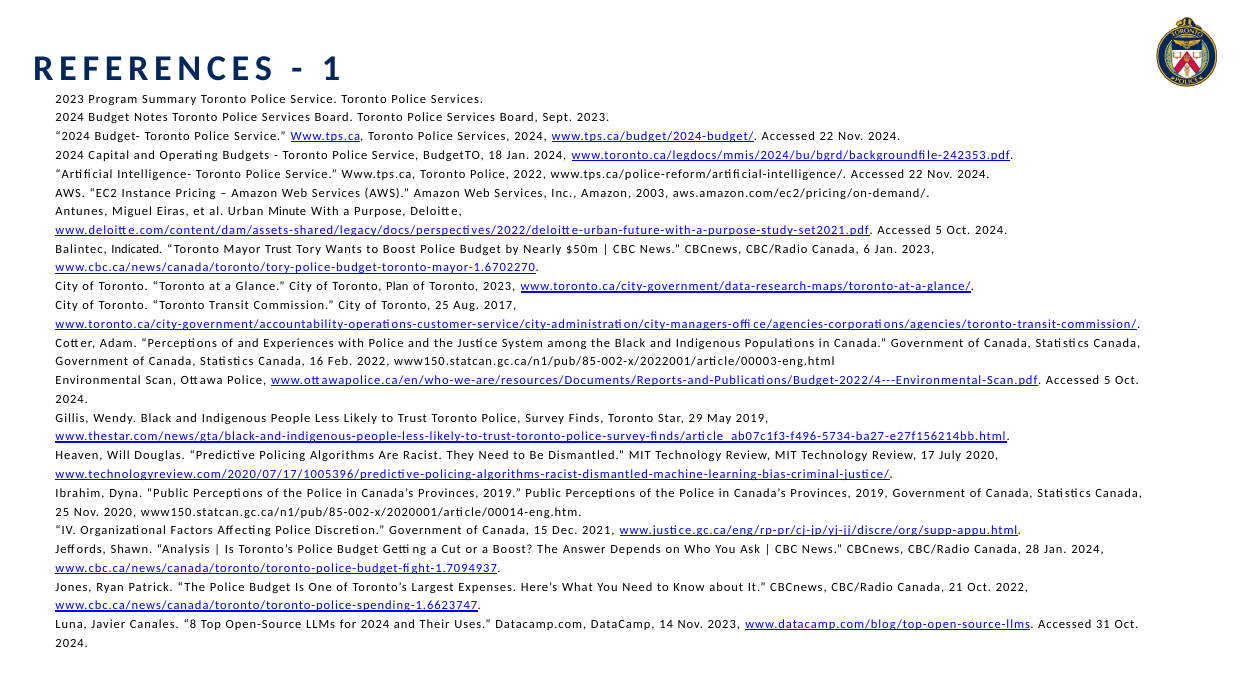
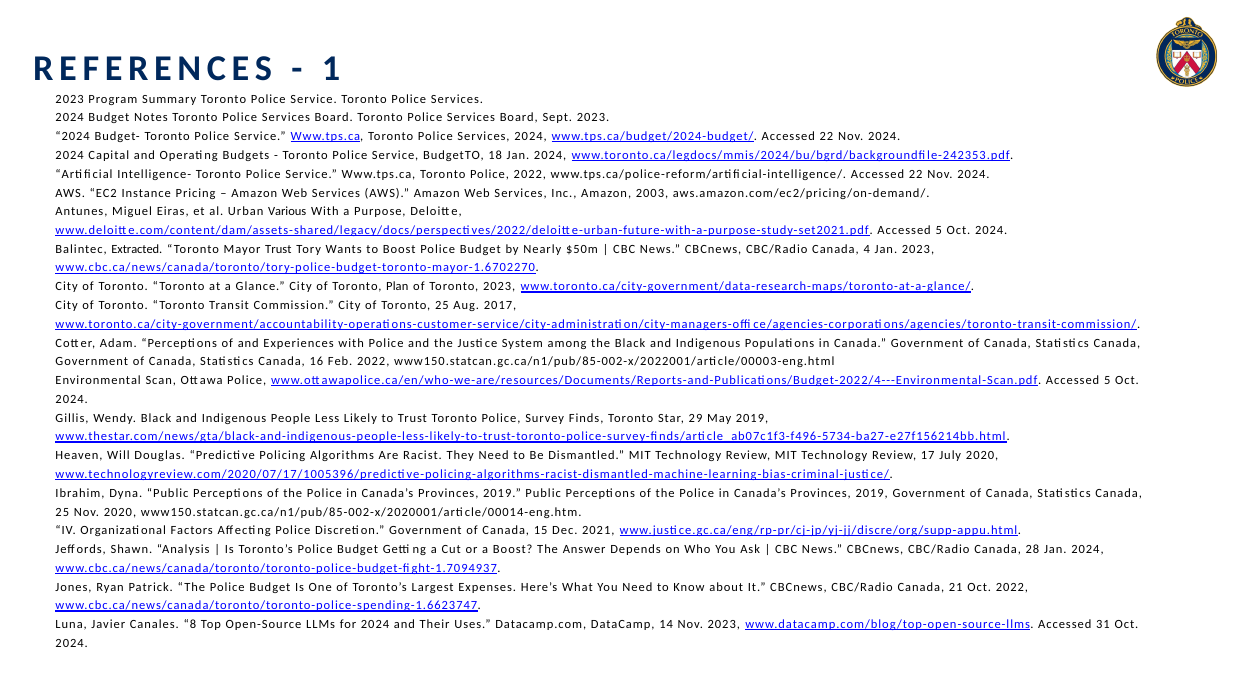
Minute: Minute -> Various (287, 212)
Indicated: Indicated -> Extracted (137, 249)
6: 6 -> 4 (867, 249)
